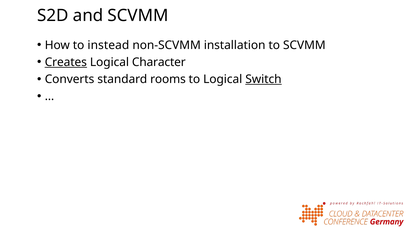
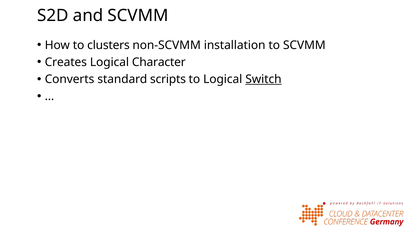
instead: instead -> clusters (108, 45)
Creates underline: present -> none (66, 62)
rooms: rooms -> scripts (168, 79)
